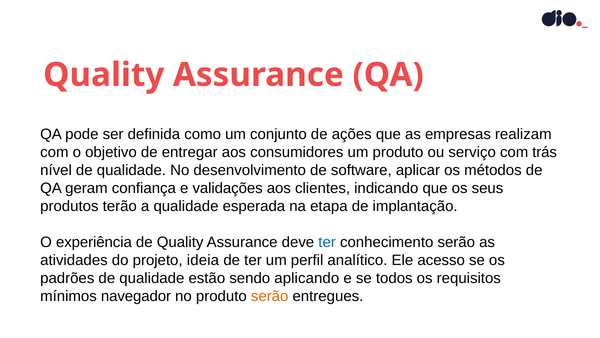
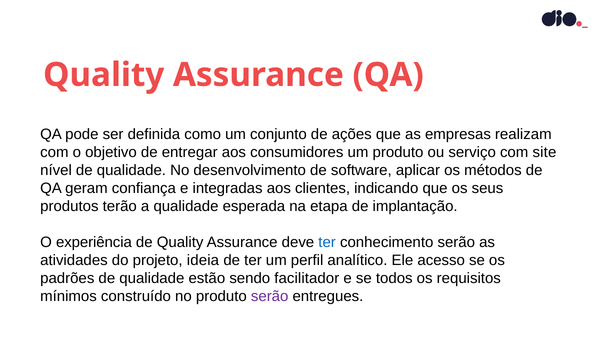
trás: trás -> site (544, 152)
validações: validações -> integradas (228, 188)
aplicando: aplicando -> facilitador (307, 278)
navegador: navegador -> construído (136, 296)
serão colour: orange -> purple (270, 296)
